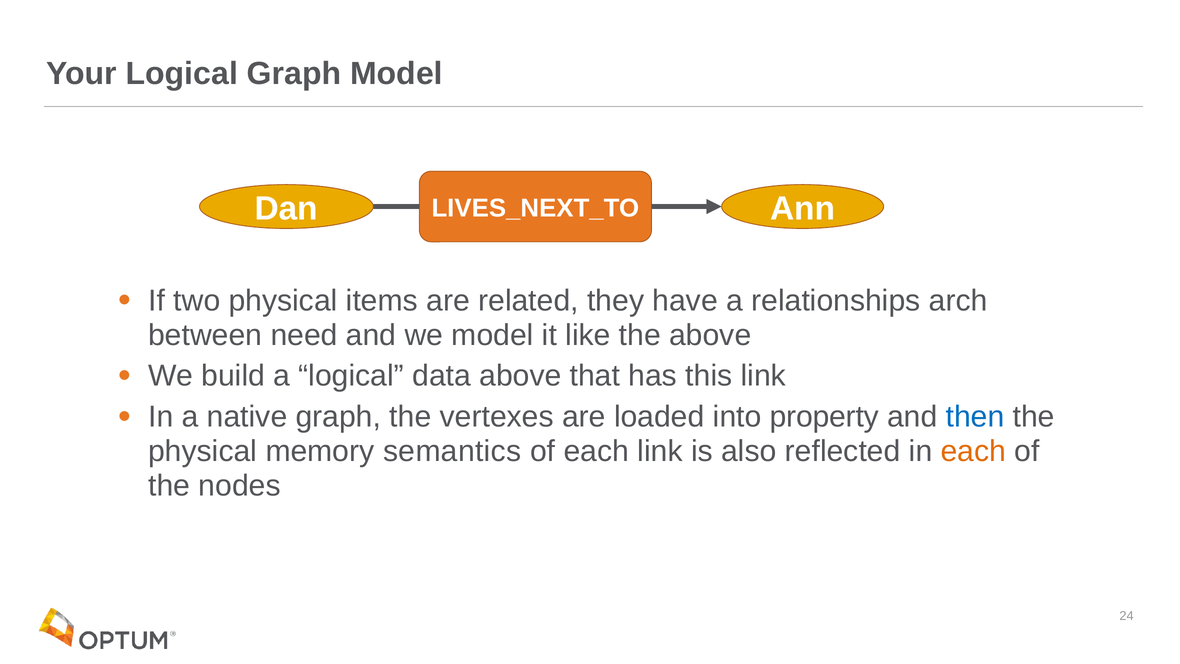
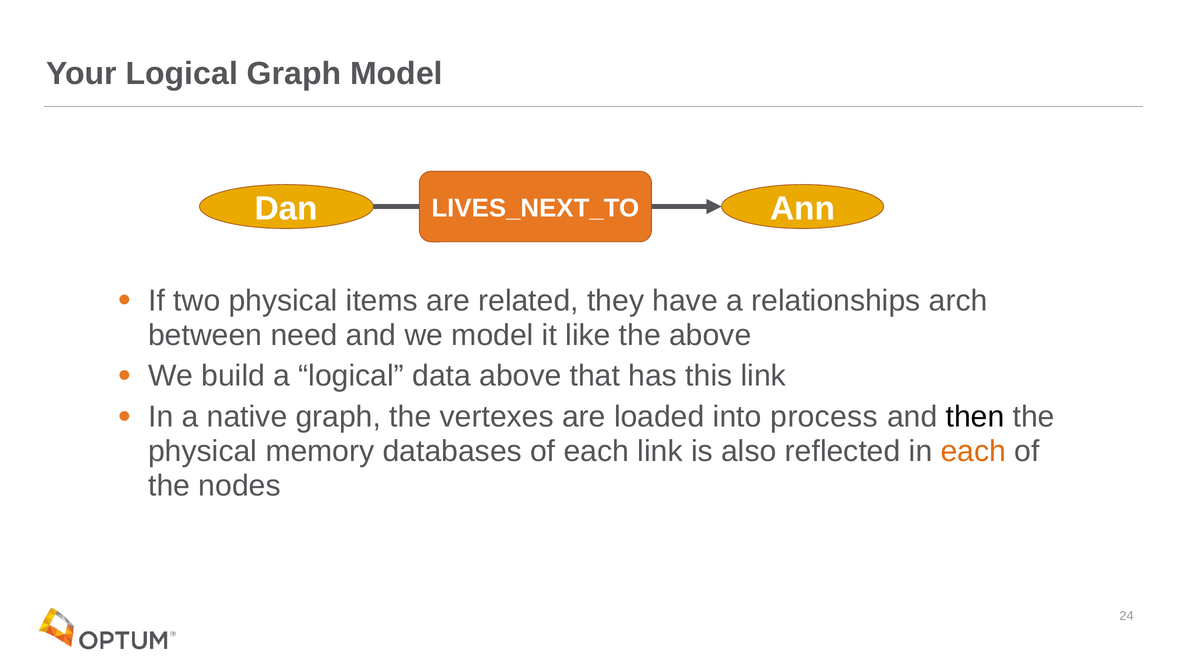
property: property -> process (824, 417)
then colour: blue -> black (975, 417)
semantics: semantics -> databases (452, 451)
